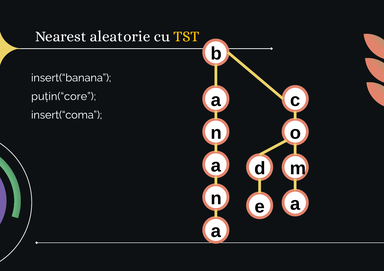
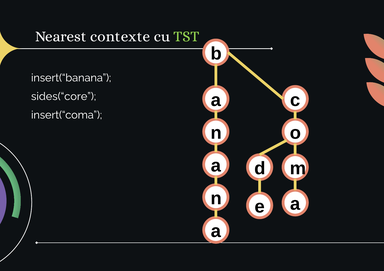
aleatorie: aleatorie -> contexte (120, 37)
TST colour: yellow -> light green (186, 37)
puțin(“core: puțin(“core -> sides(“core (64, 97)
